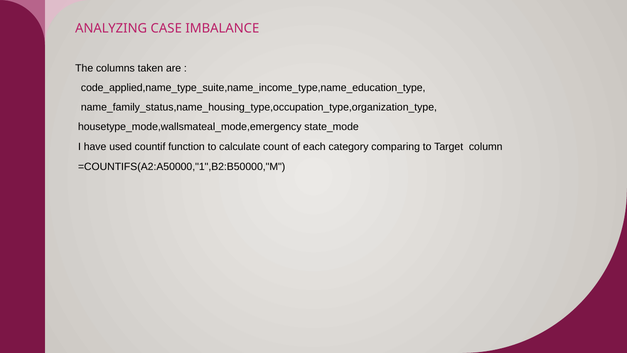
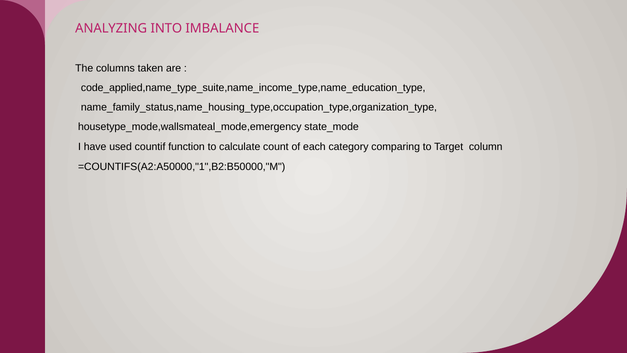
CASE: CASE -> INTO (166, 28)
